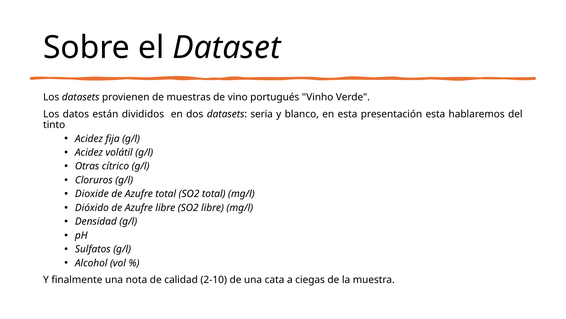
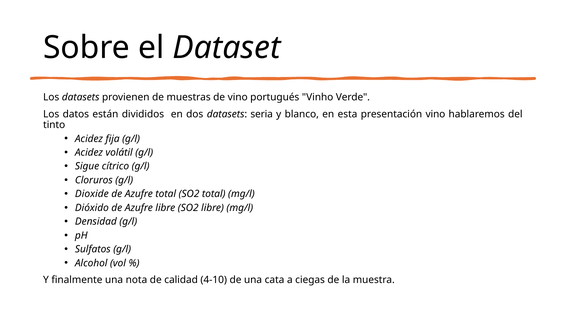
presentación esta: esta -> vino (435, 114)
Otras: Otras -> Sigue (87, 166)
2-10: 2-10 -> 4-10 (214, 279)
